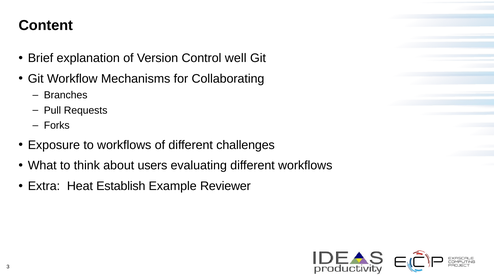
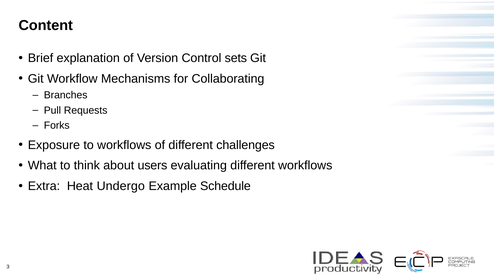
well: well -> sets (236, 58)
Establish: Establish -> Undergo (121, 186)
Reviewer: Reviewer -> Schedule (225, 186)
